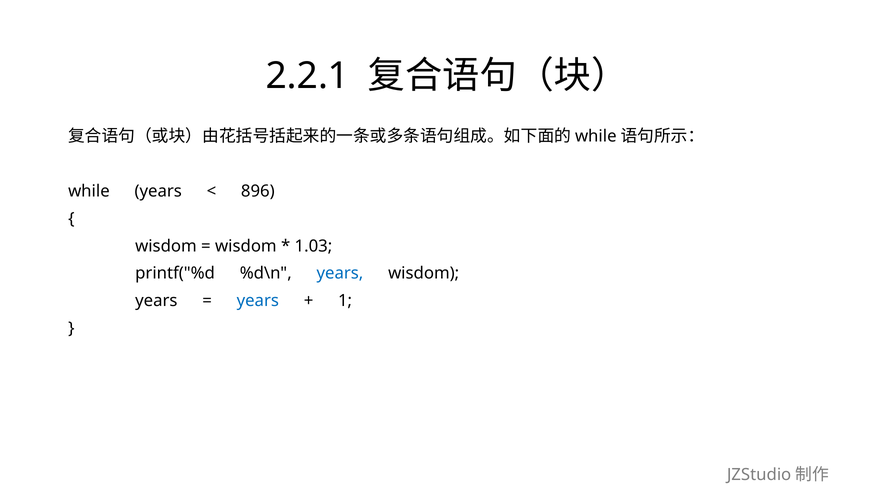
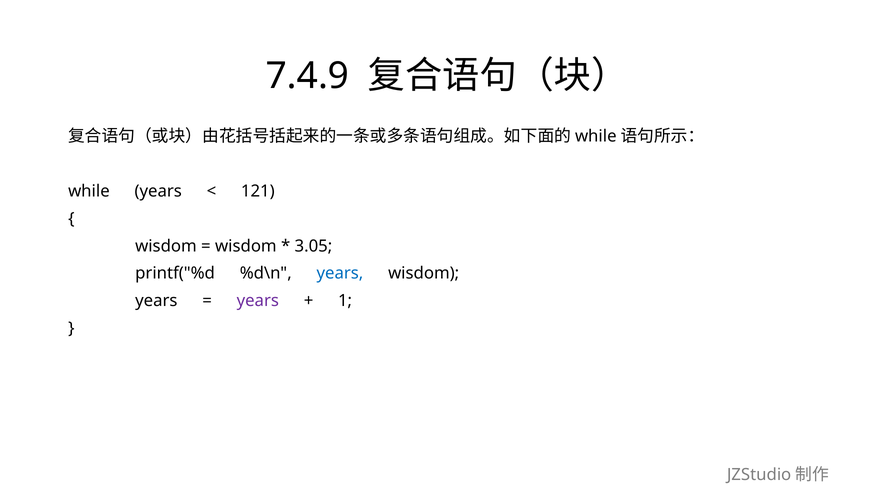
2.2.1: 2.2.1 -> 7.4.9 (307, 76)
896: 896 -> 121 (258, 191)
1.03: 1.03 -> 3.05 (313, 246)
years colour: blue -> purple (258, 301)
